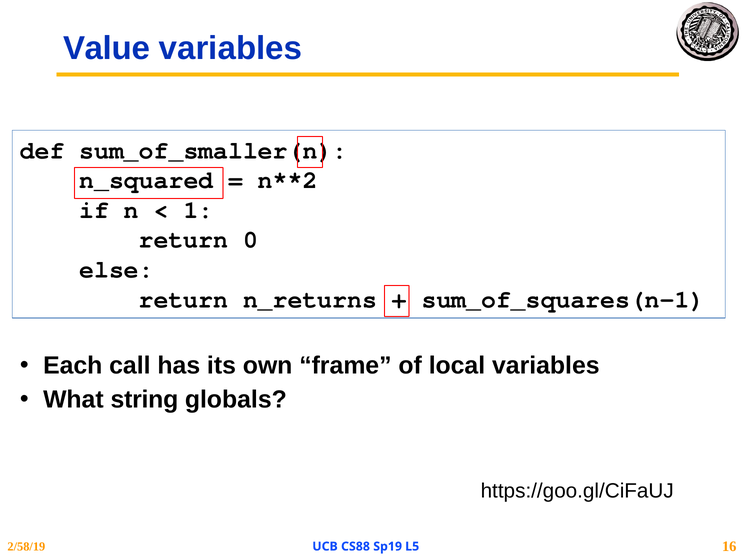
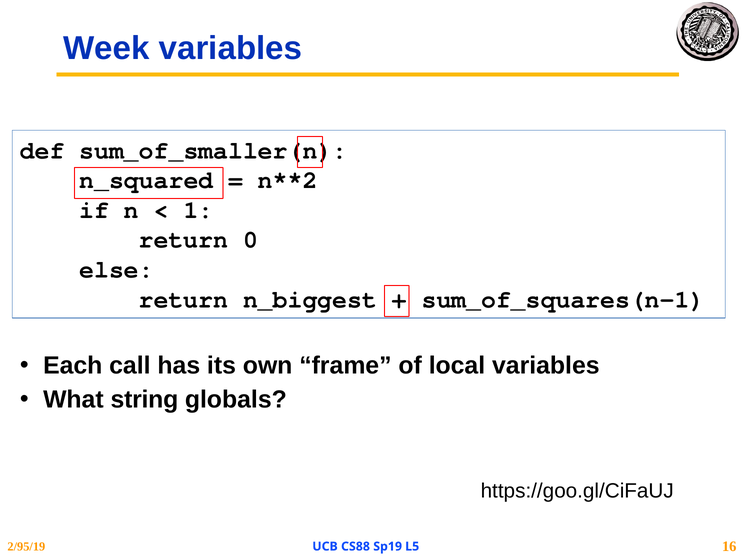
Value: Value -> Week (106, 48)
n_returns: n_returns -> n_biggest (310, 299)
2/58/19: 2/58/19 -> 2/95/19 (26, 546)
